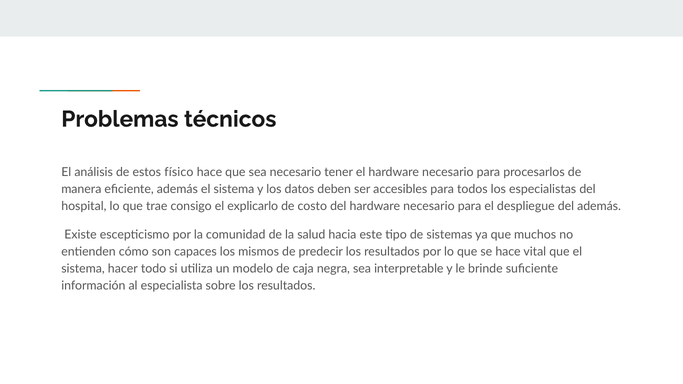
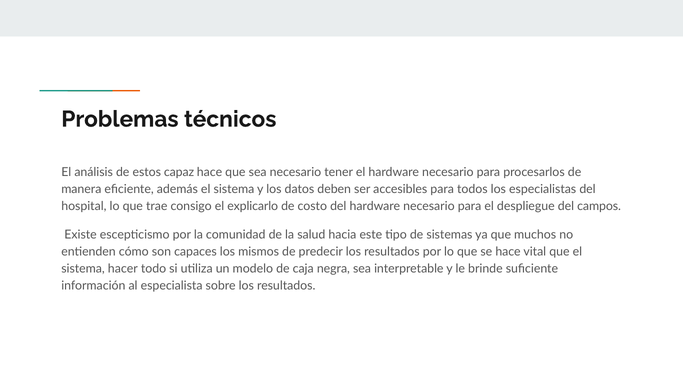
físico: físico -> capaz (179, 172)
del además: además -> campos (599, 206)
